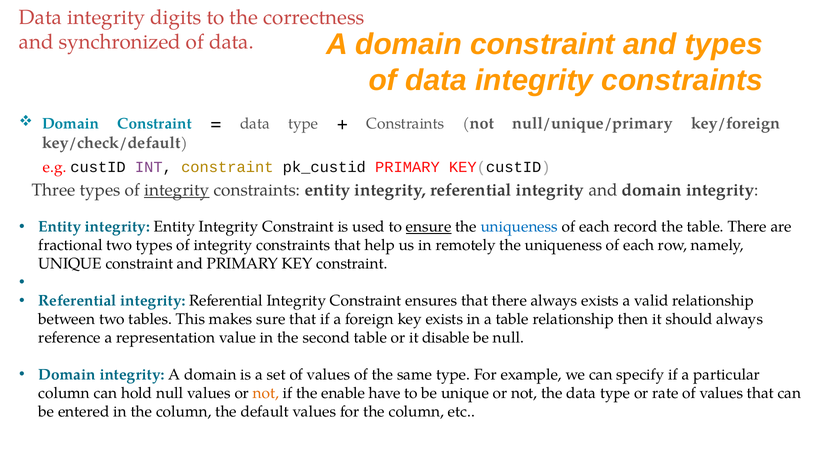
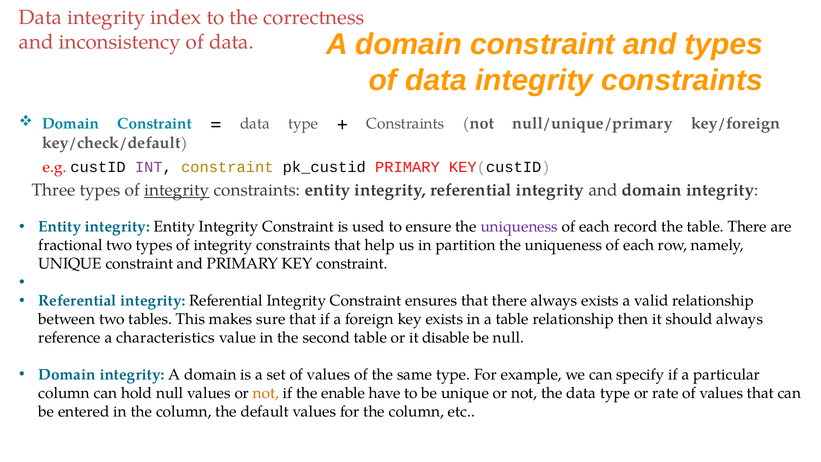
digits: digits -> index (176, 17)
synchronized: synchronized -> inconsistency (120, 42)
ensure underline: present -> none (429, 227)
uniqueness colour: blue -> purple (519, 227)
remotely: remotely -> partition (466, 245)
representation: representation -> characteristics (166, 338)
